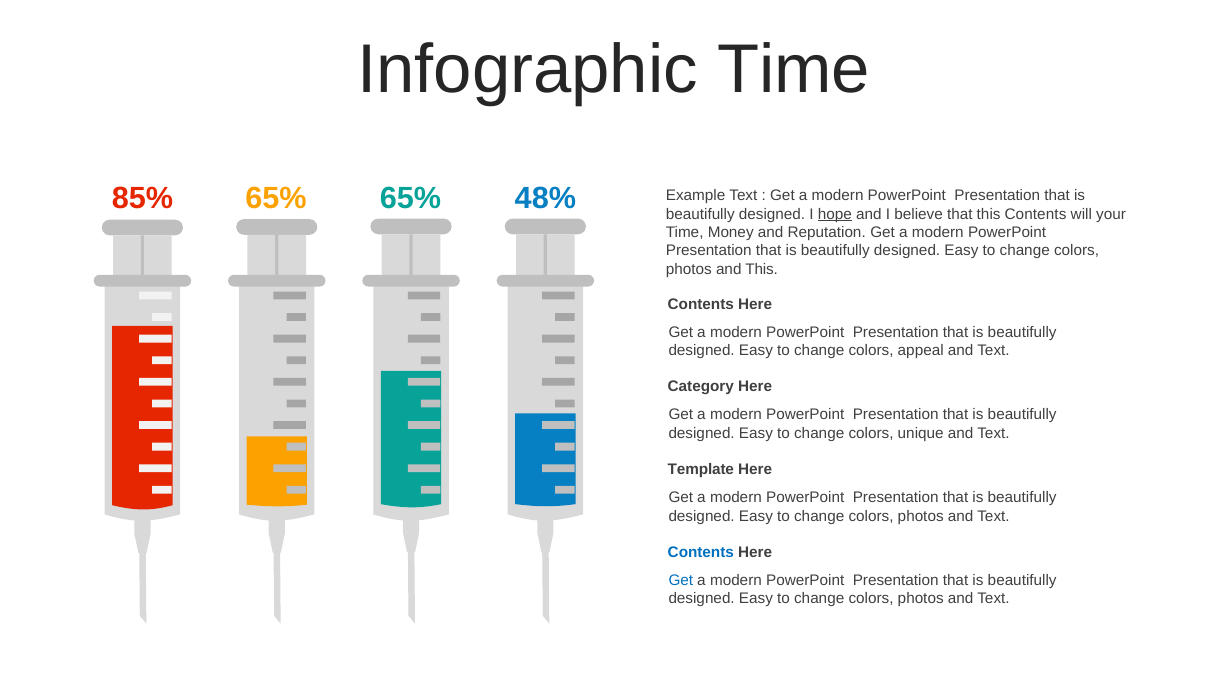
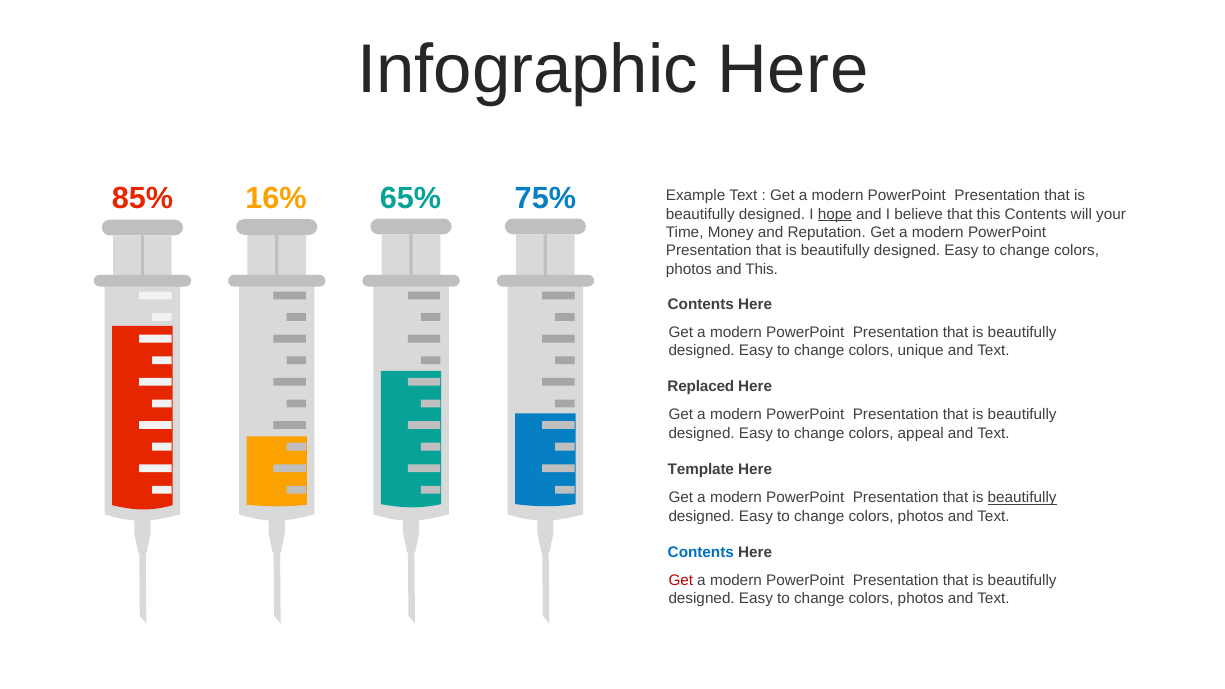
Infographic Time: Time -> Here (793, 70)
85% 65%: 65% -> 16% (276, 199)
48%: 48% -> 75% (545, 199)
appeal: appeal -> unique (921, 351)
Category: Category -> Replaced (701, 387)
unique: unique -> appeal (921, 433)
beautifully underline: none -> present (1022, 498)
Get colour: blue -> red (681, 580)
